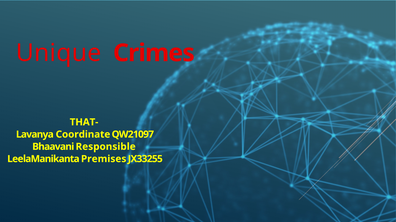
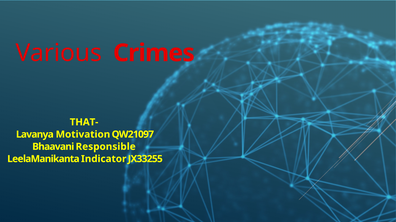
Unique: Unique -> Various (59, 53)
Coordinate: Coordinate -> Motivation (83, 135)
Premises: Premises -> Indicator (104, 159)
